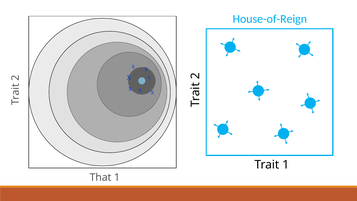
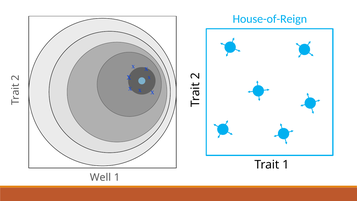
That: That -> Well (100, 177)
